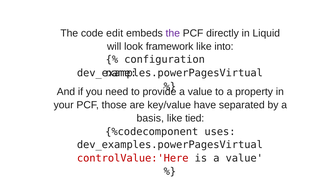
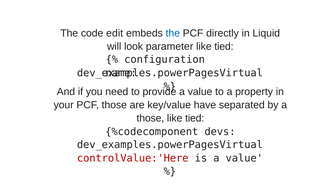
the colour: purple -> blue (173, 33)
framework: framework -> parameter (170, 47)
into: into -> tied (224, 47)
basis: basis -> those (150, 118)
uses: uses -> devs (220, 132)
